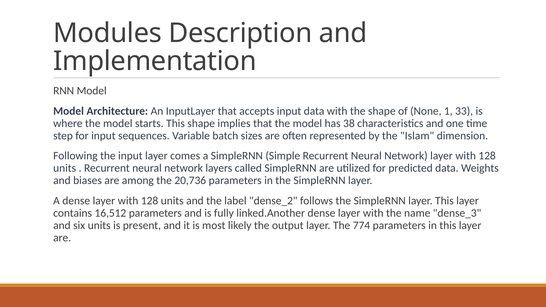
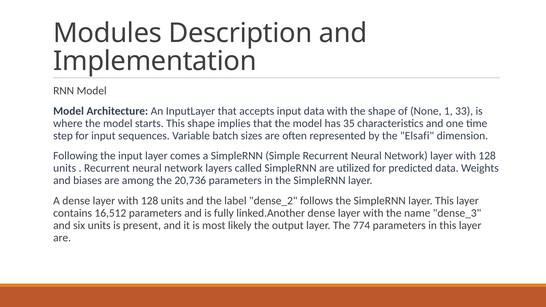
38: 38 -> 35 (349, 123)
Islam: Islam -> Elsafi (417, 136)
